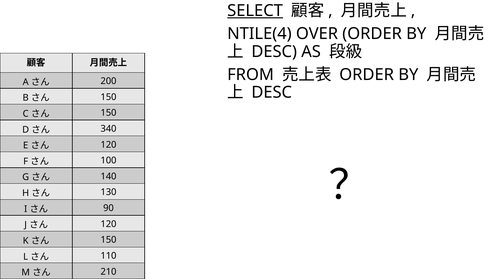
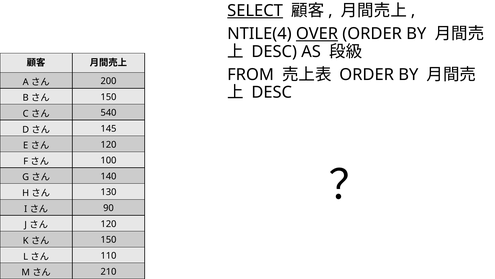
OVER underline: none -> present (317, 34)
150: 150 -> 540 (109, 113)
340: 340 -> 145 (109, 128)
